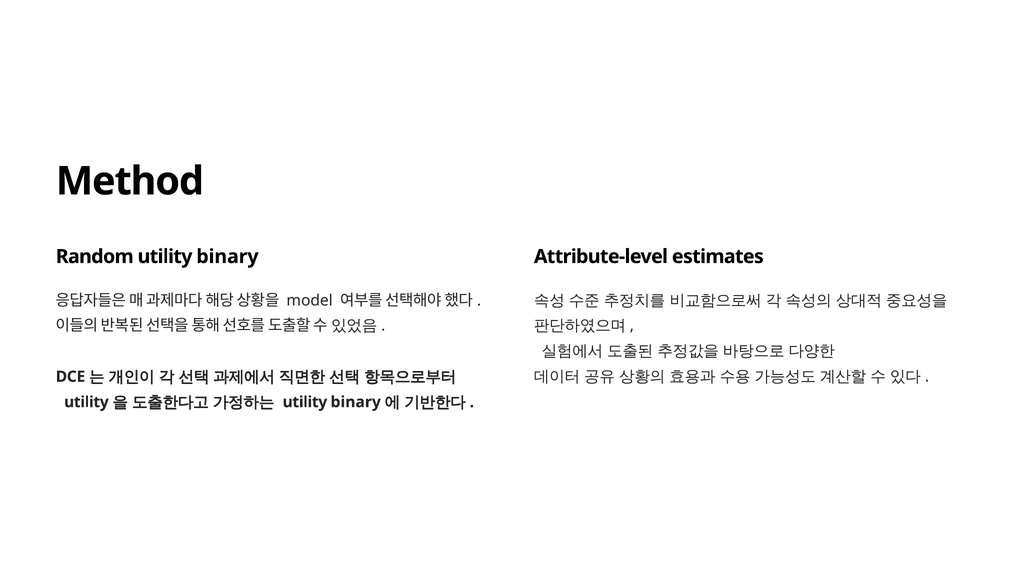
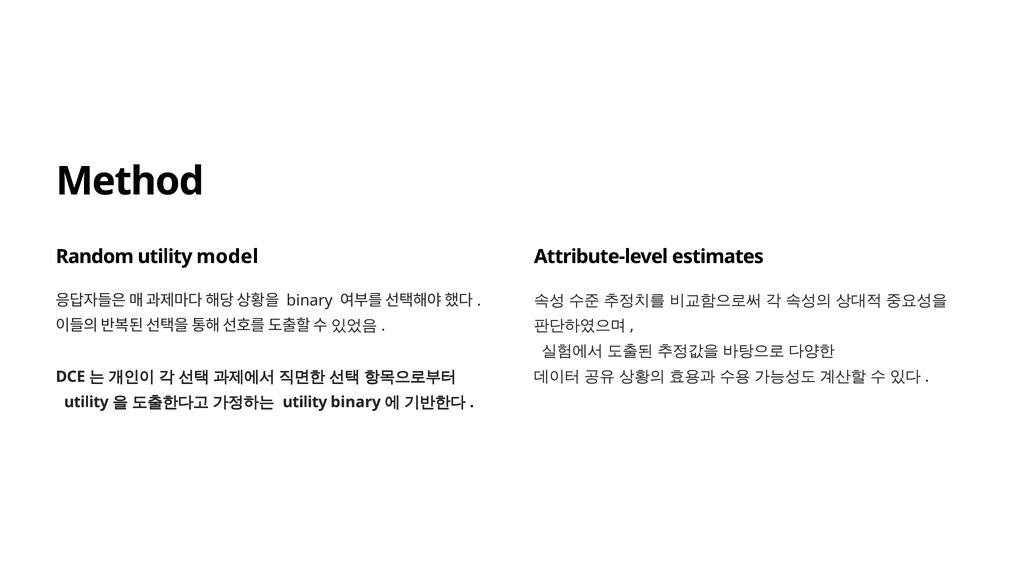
Random utility binary: binary -> model (227, 257)
model: model -> binary (310, 301)
